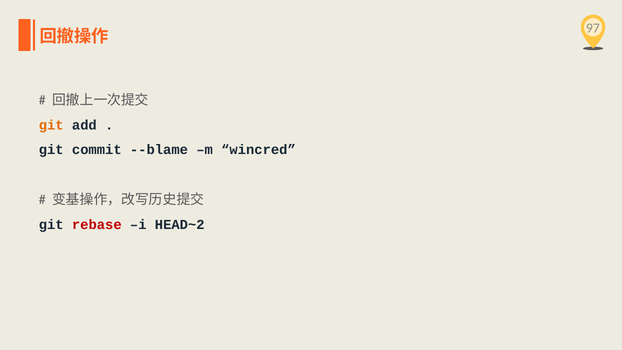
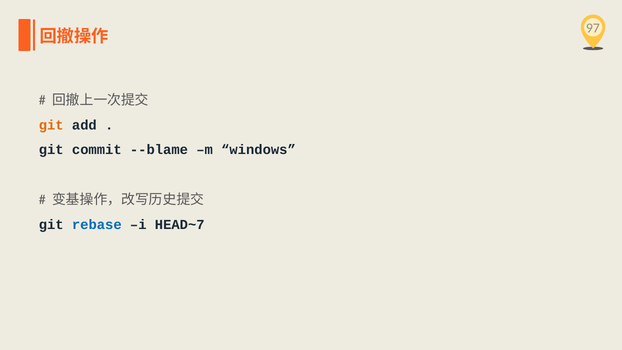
wincred: wincred -> windows (258, 150)
rebase colour: red -> blue (97, 225)
HEAD~2: HEAD~2 -> HEAD~7 (180, 225)
